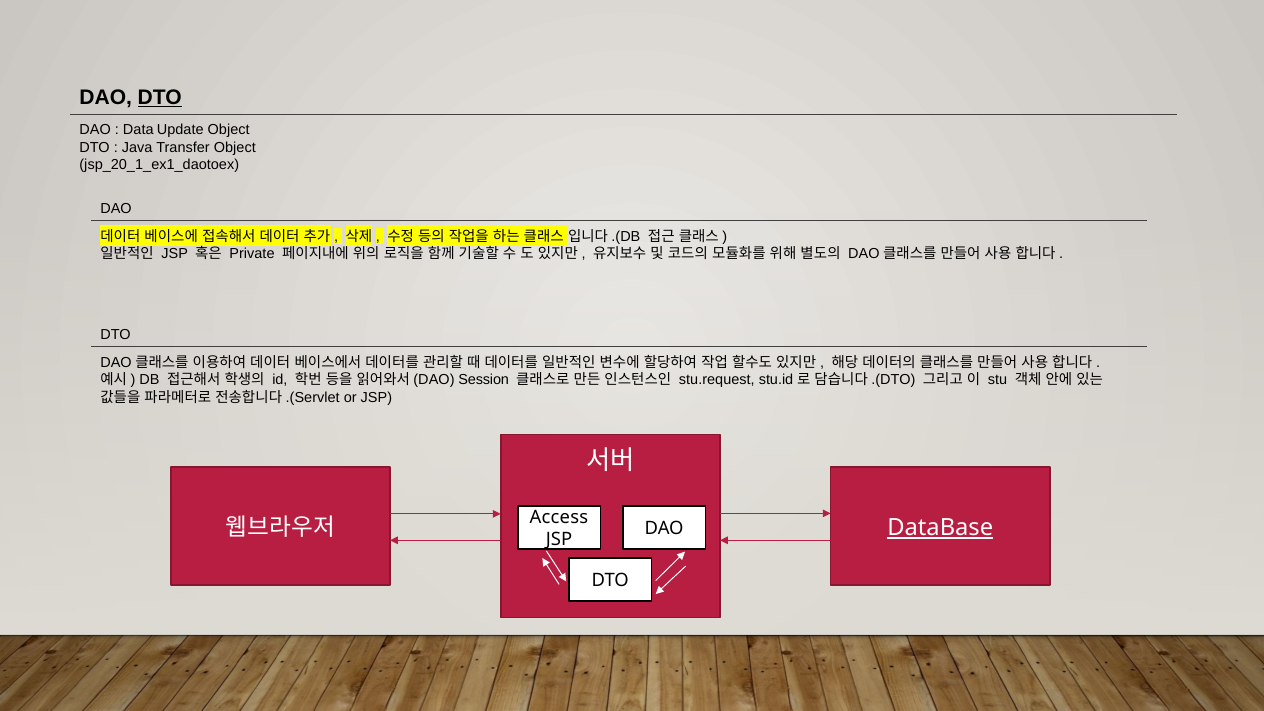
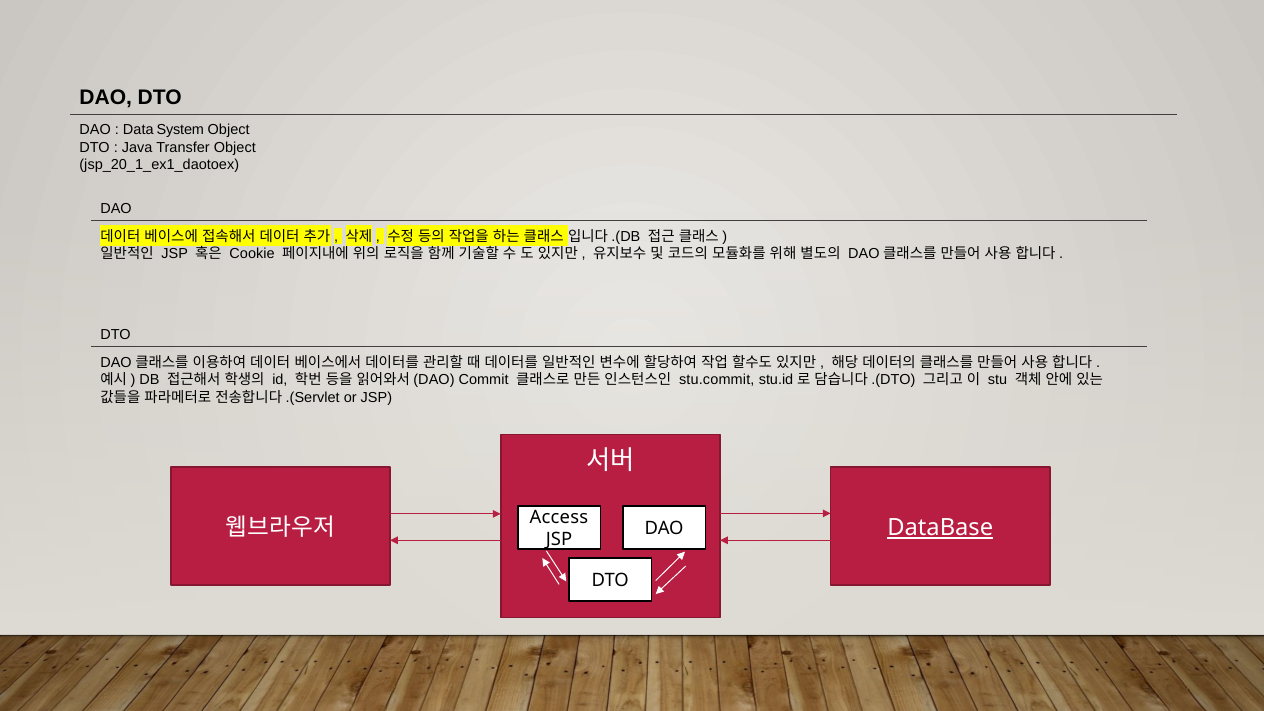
DTO underline: present -> none (160, 98)
Update: Update -> System (180, 130)
Private: Private -> Cookie (252, 254)
Session: Session -> Commit (484, 380)
stu.request: stu.request -> stu.commit (717, 380)
